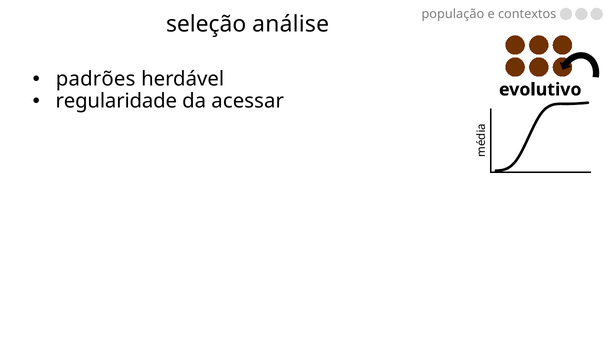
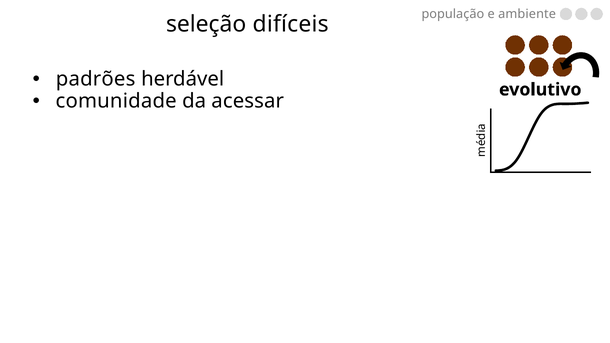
contextos: contextos -> ambiente (527, 14)
análise: análise -> difíceis (291, 24)
regularidade: regularidade -> comunidade (116, 101)
